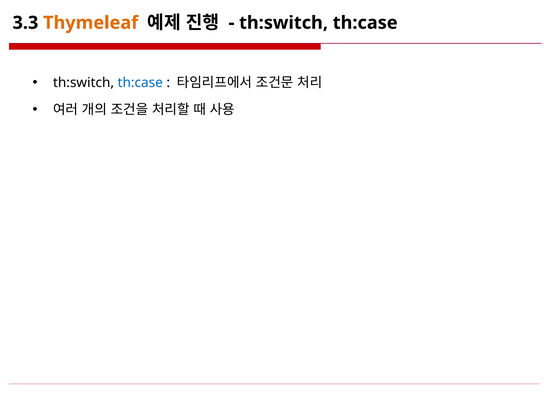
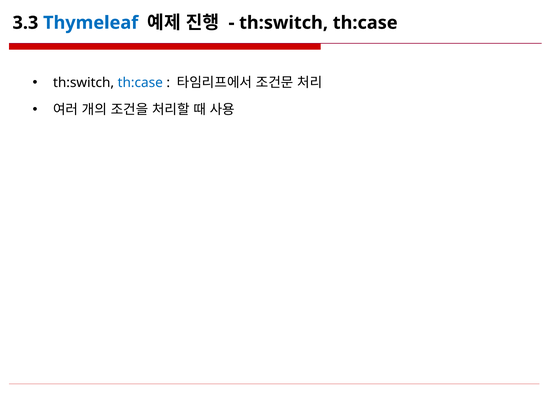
Thymeleaf colour: orange -> blue (91, 23)
